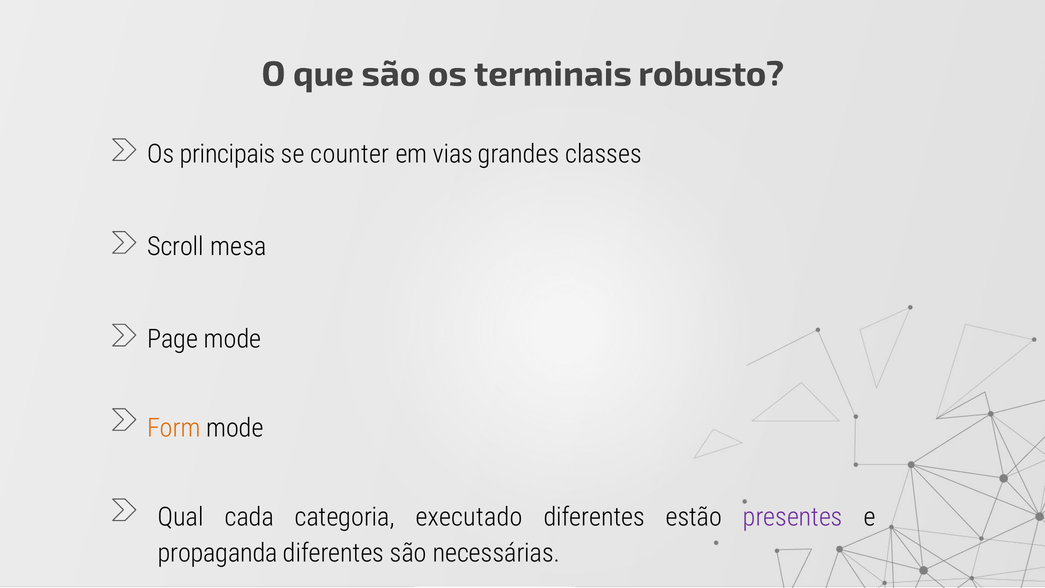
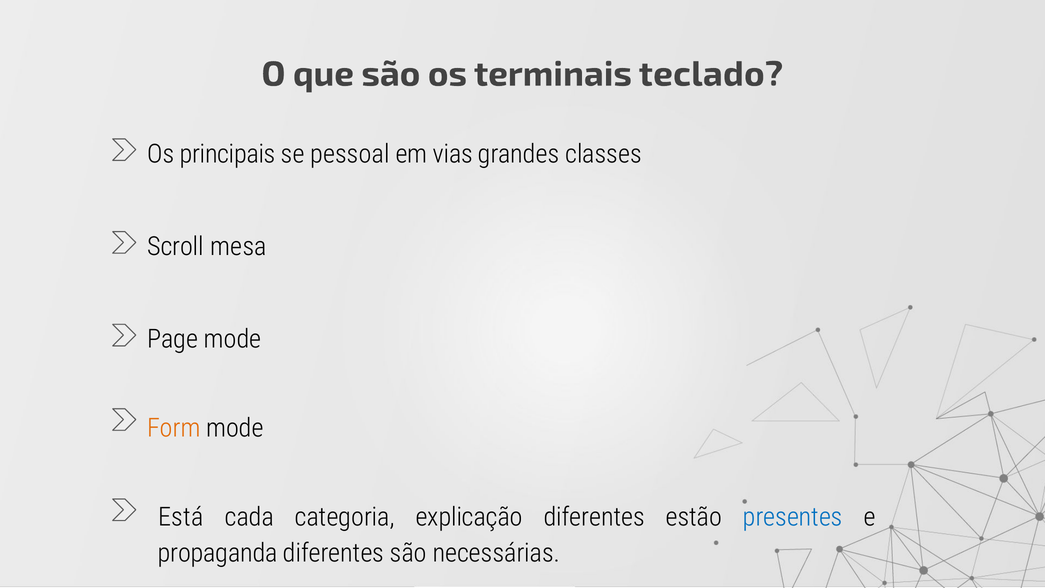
robusto: robusto -> teclado (711, 74)
counter: counter -> pessoal (350, 154)
Qual: Qual -> Está (181, 517)
executado: executado -> explicação (469, 517)
presentes colour: purple -> blue (793, 517)
